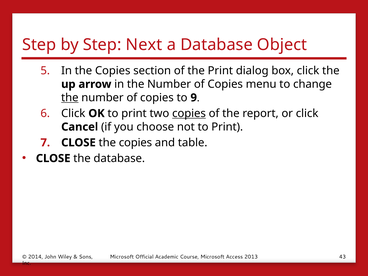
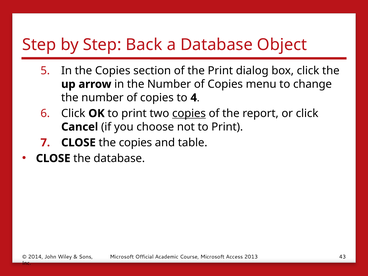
Next: Next -> Back (144, 45)
the underline: present -> none (70, 98)
9: 9 -> 4 (194, 98)
